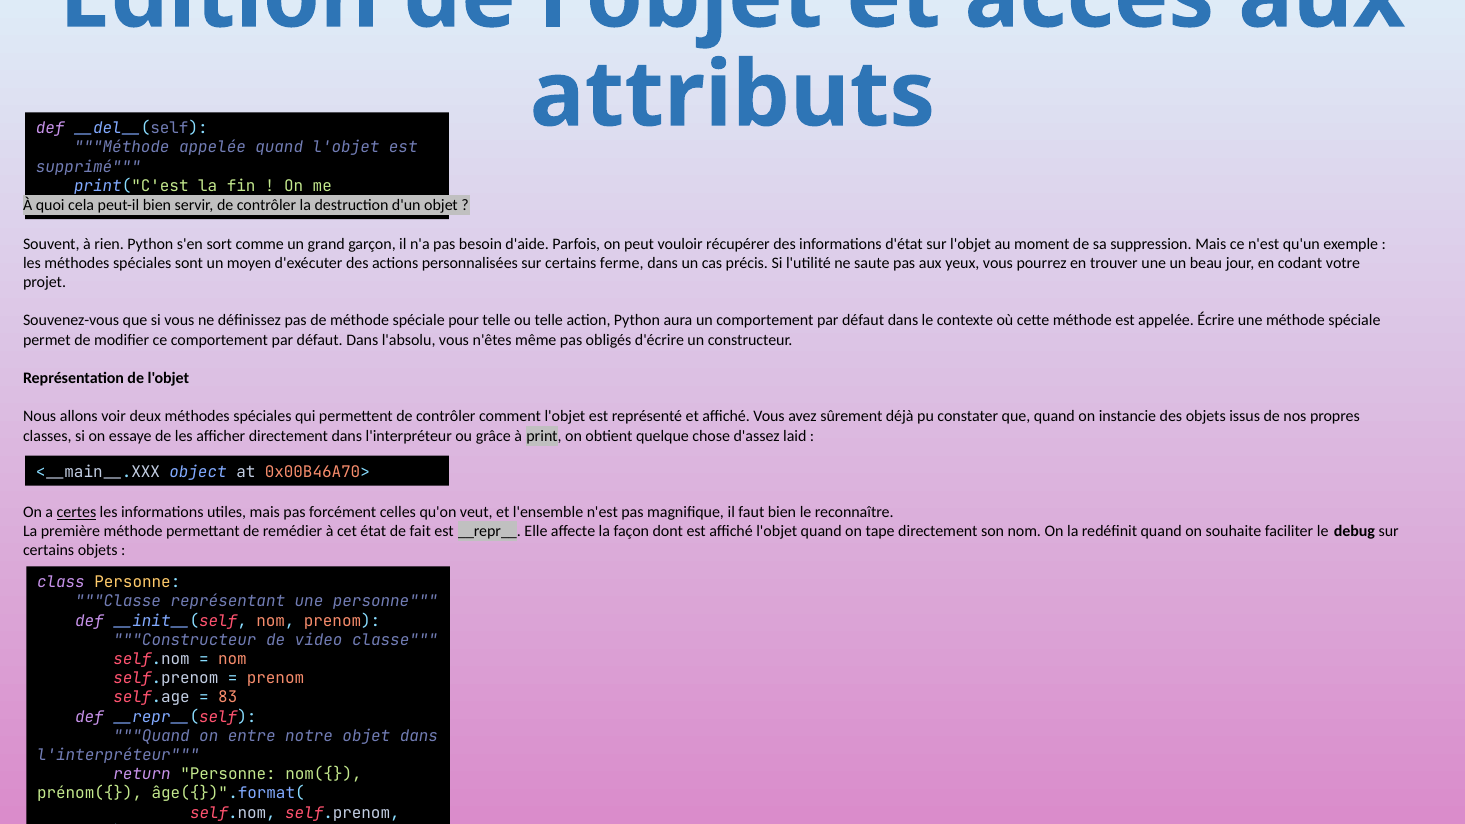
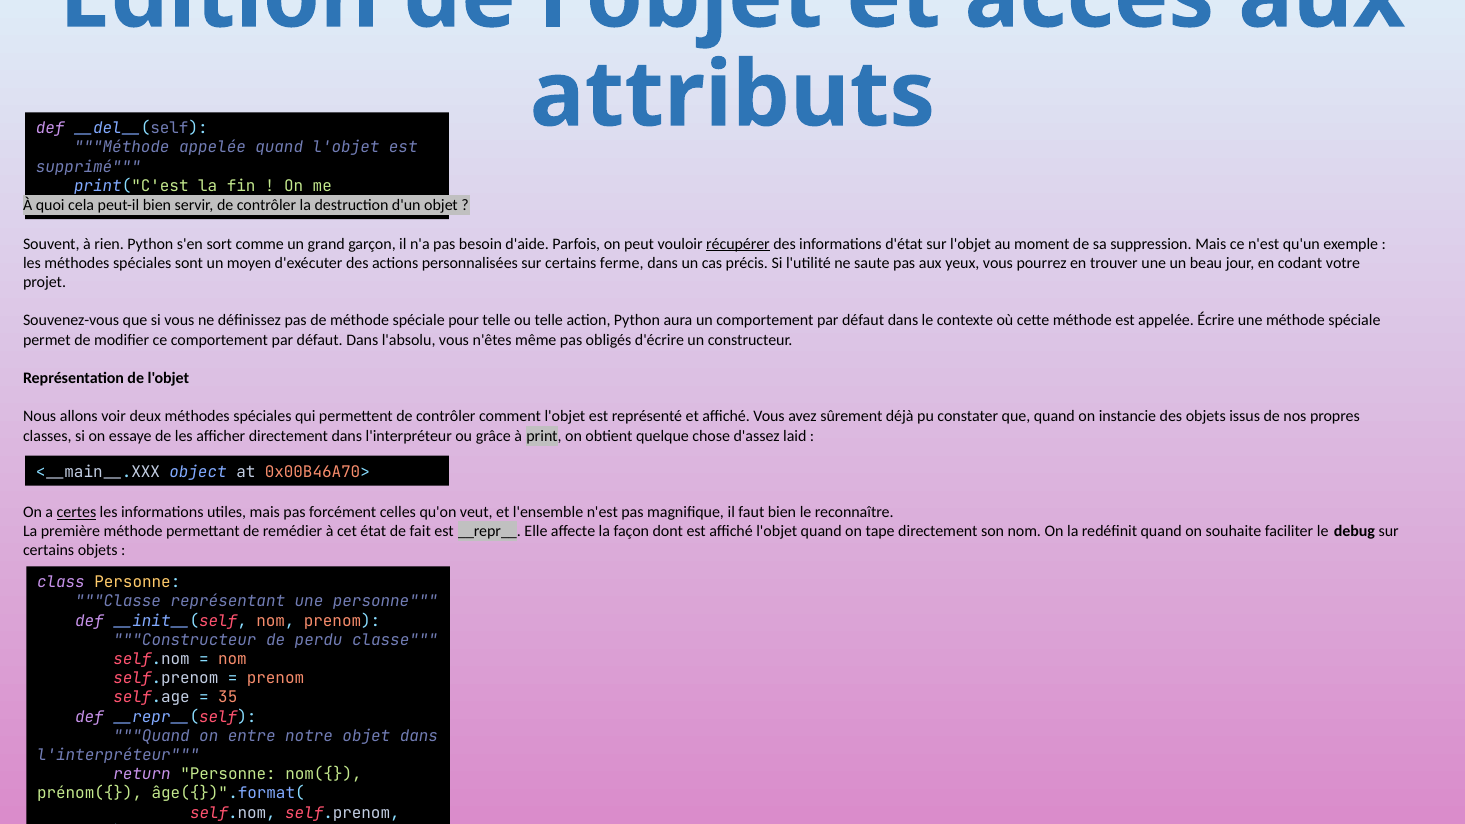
récupérer underline: none -> present (738, 244)
video: video -> perdu (319, 640)
83: 83 -> 35 (228, 698)
